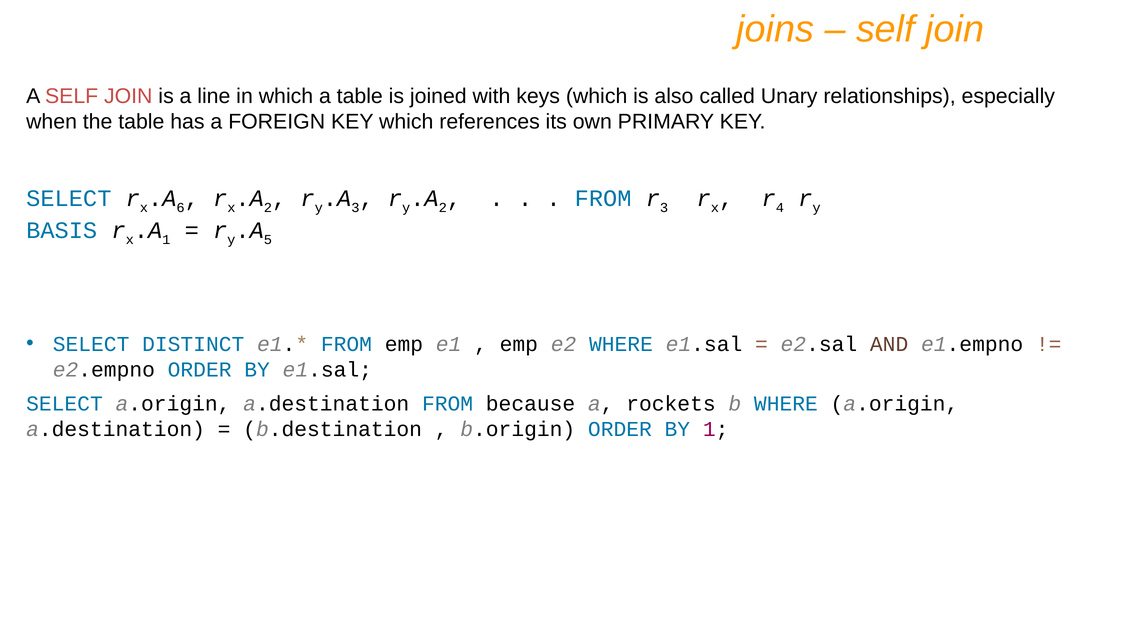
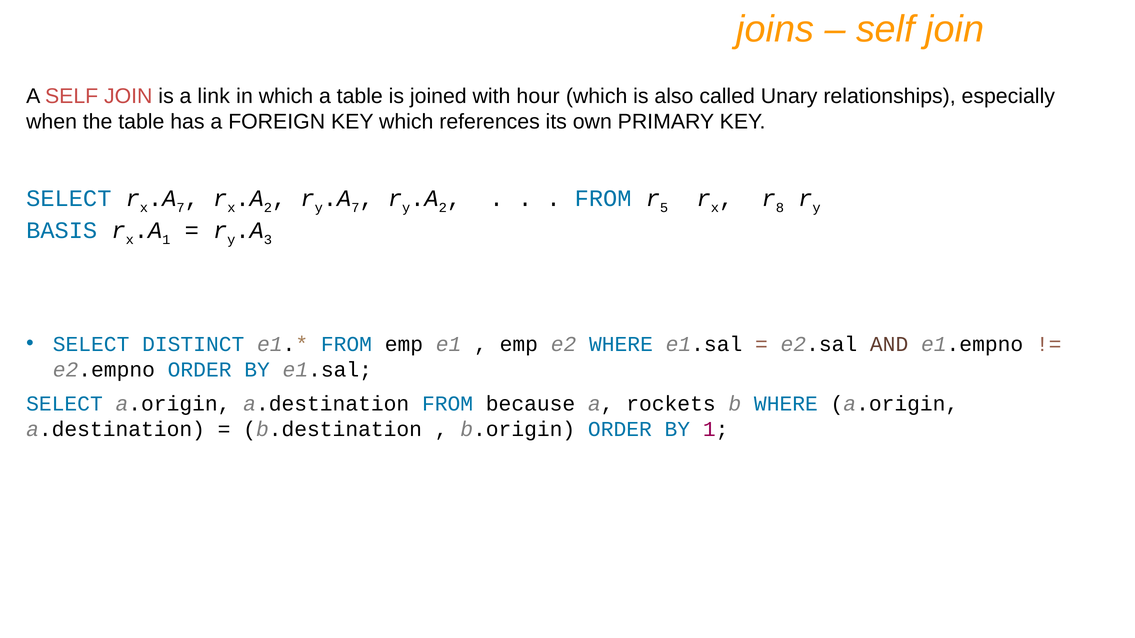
line: line -> link (214, 96)
keys: keys -> hour (538, 96)
6: 6 -> 7 (181, 208)
3: 3 -> 7 (355, 208)
3: 3 -> 5 (664, 208)
4: 4 -> 8 (780, 208)
5: 5 -> 3 (268, 240)
